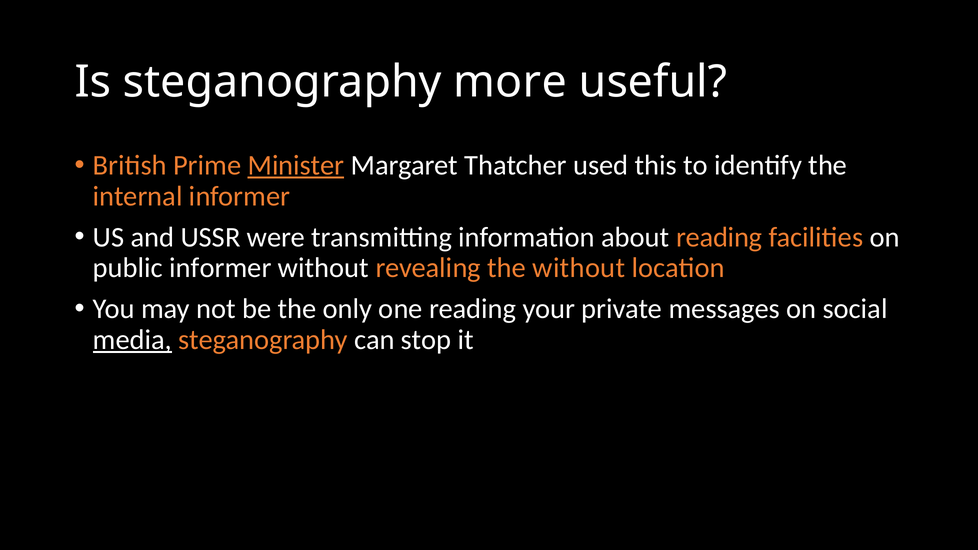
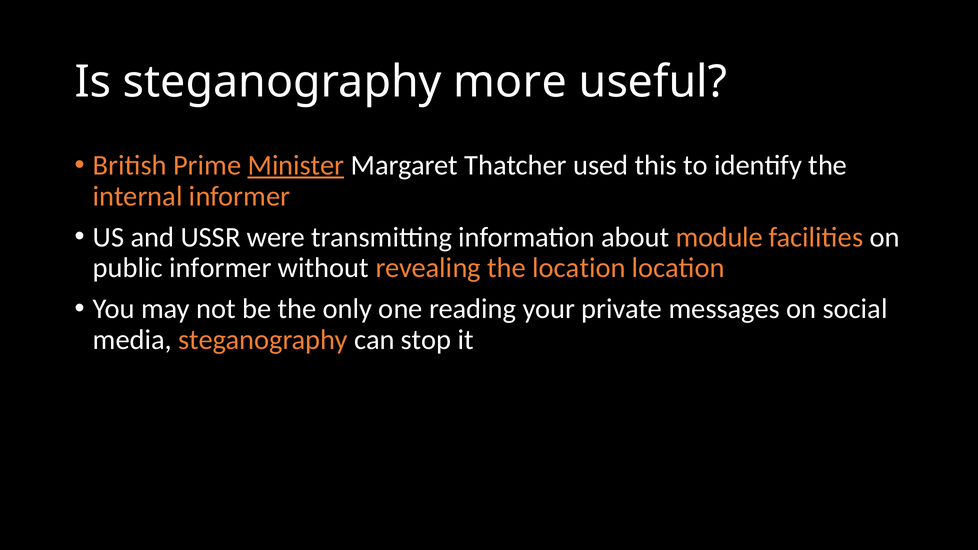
about reading: reading -> module (719, 237)
the without: without -> location (579, 268)
media underline: present -> none (132, 340)
